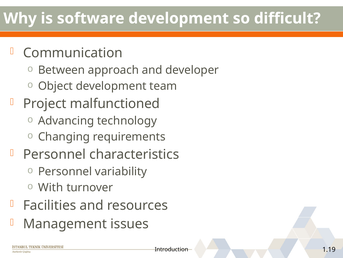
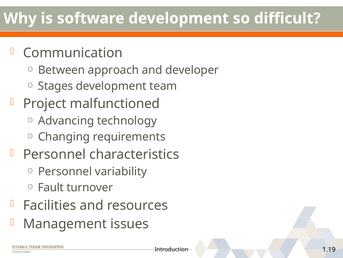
Object: Object -> Stages (55, 86)
With: With -> Fault (51, 187)
